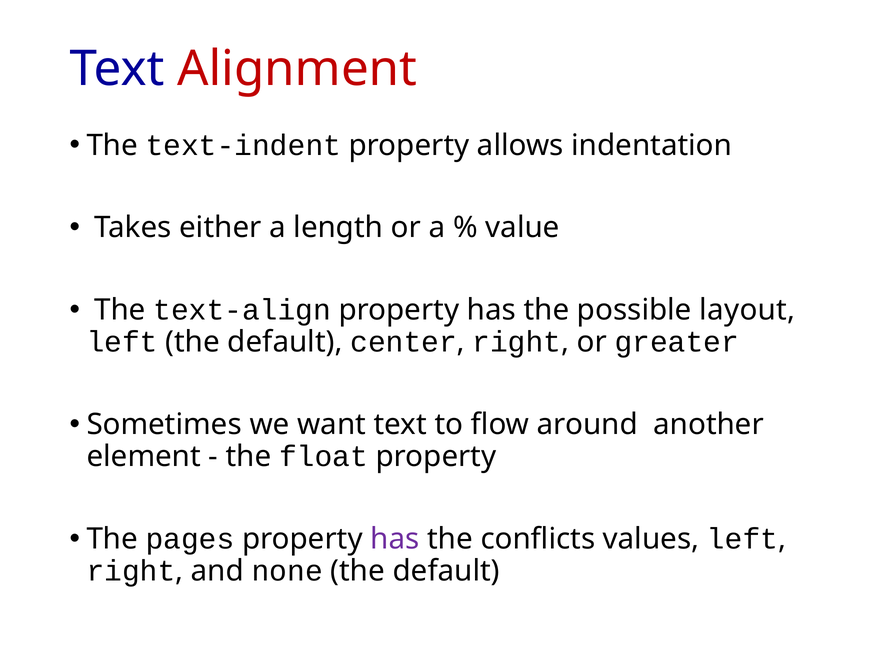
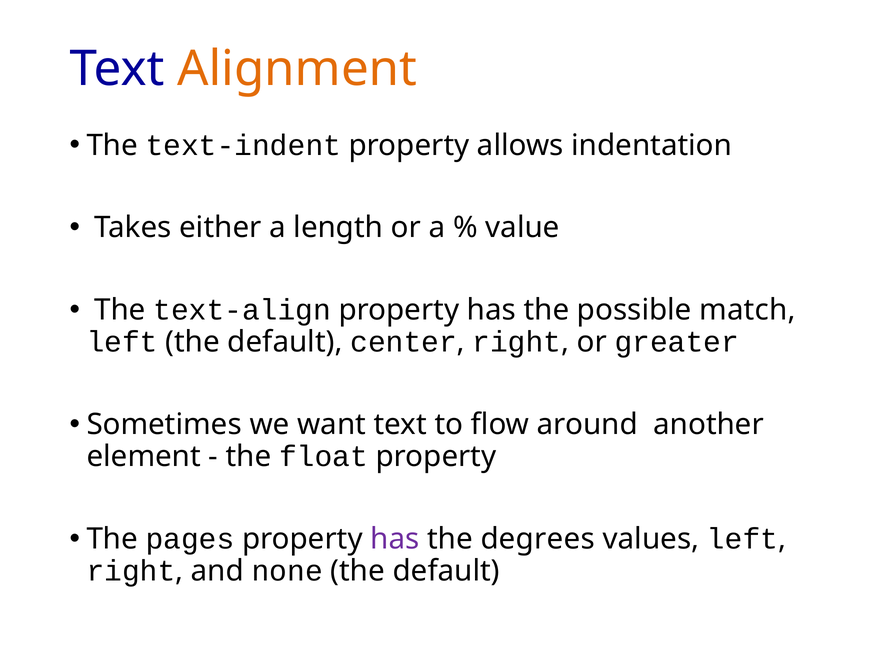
Alignment colour: red -> orange (297, 69)
layout: layout -> match (747, 310)
conflicts: conflicts -> degrees (538, 539)
